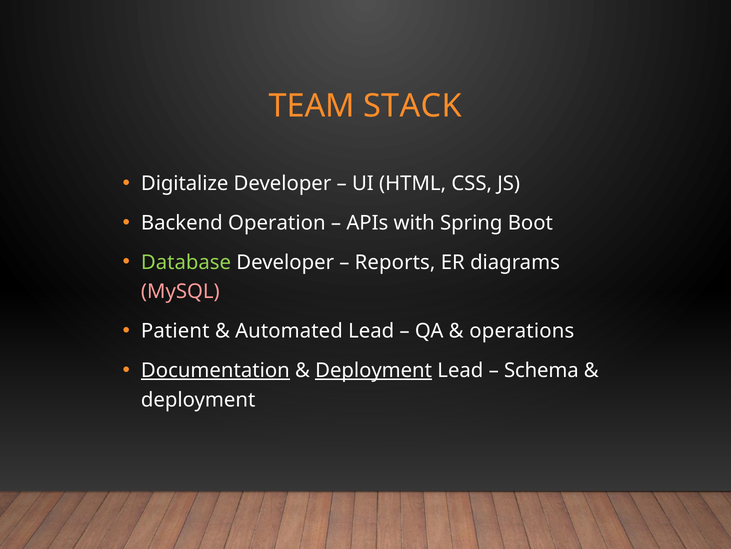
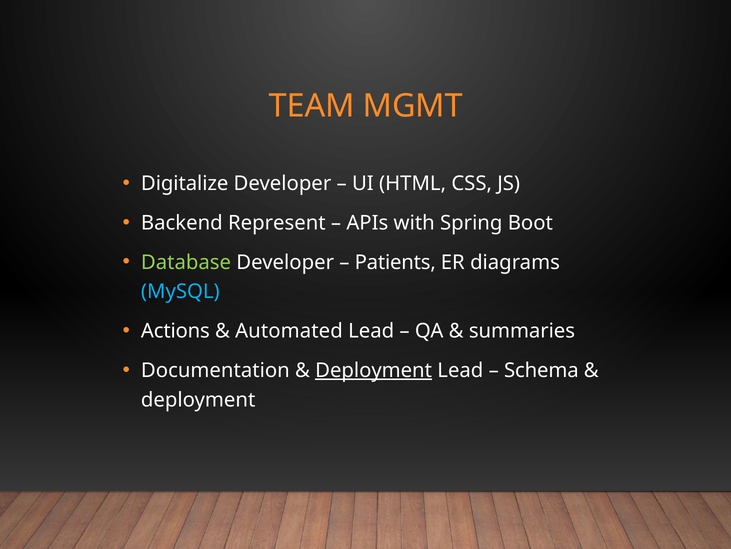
STACK: STACK -> MGMT (413, 106)
Operation: Operation -> Represent (277, 223)
Reports: Reports -> Patients (395, 262)
MySQL colour: pink -> light blue (180, 291)
Patient: Patient -> Actions (175, 331)
operations: operations -> summaries (522, 331)
Documentation underline: present -> none (215, 370)
